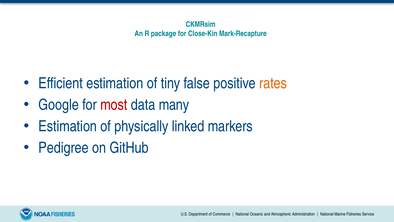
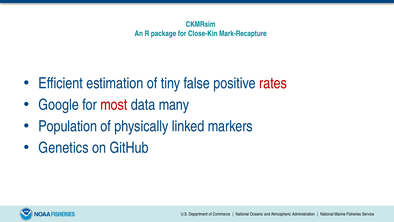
rates colour: orange -> red (273, 83)
Estimation: Estimation -> Population (68, 126)
Pedigree: Pedigree -> Genetics (64, 148)
